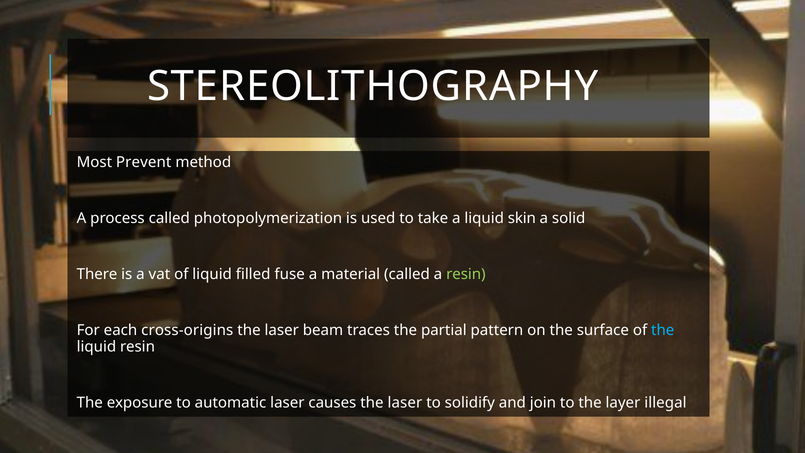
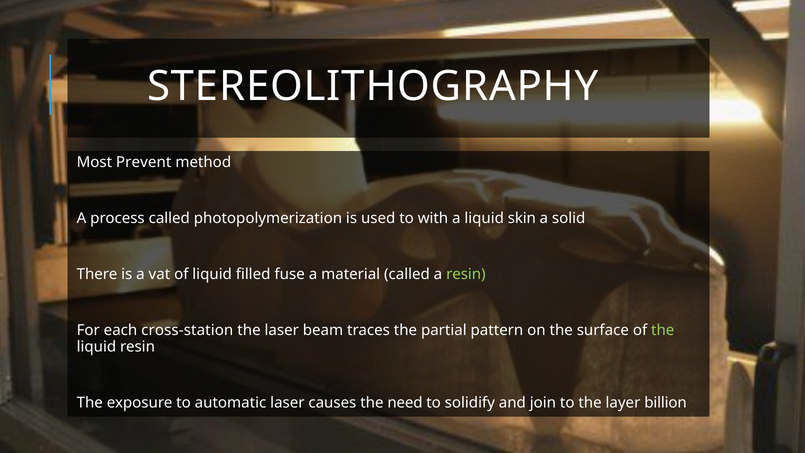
take: take -> with (433, 218)
cross-origins: cross-origins -> cross-station (187, 330)
the colour: light blue -> light green (663, 330)
causes the laser: laser -> need (405, 403)
illegal: illegal -> billion (666, 403)
